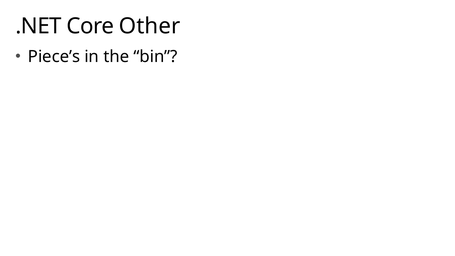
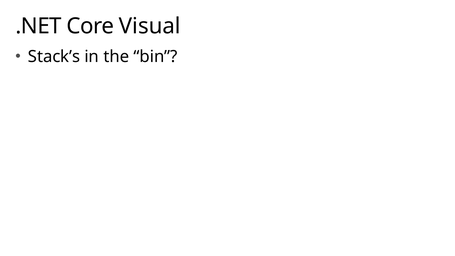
Other: Other -> Visual (150, 26)
Piece’s: Piece’s -> Stack’s (54, 57)
